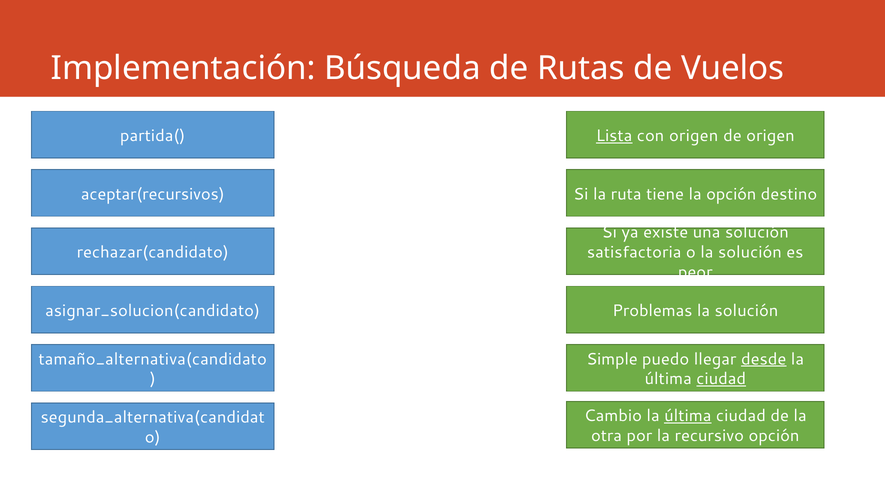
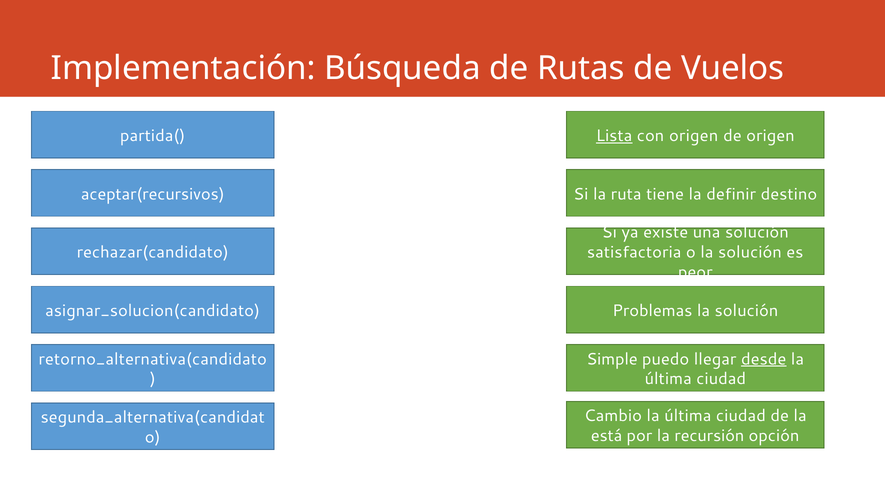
la opción: opción -> definir (731, 194)
tamaño_alternativa(candidato: tamaño_alternativa(candidato -> retorno_alternativa(candidato (153, 359)
ciudad underline: present -> none (721, 379)
última underline: present -> none (688, 416)
otra: otra -> está (607, 436)
recursivo: recursivo -> recursión (709, 436)
